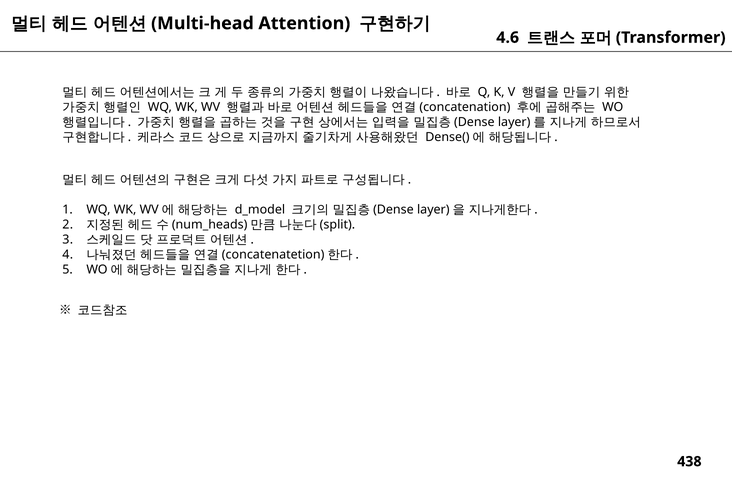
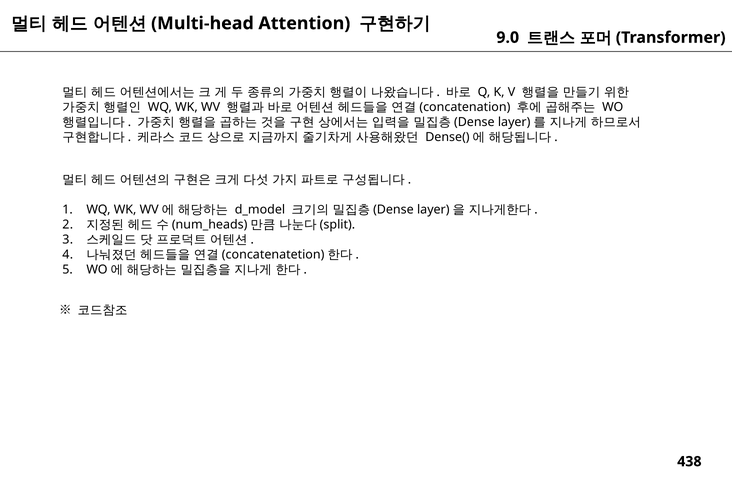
4.6: 4.6 -> 9.0 (508, 38)
